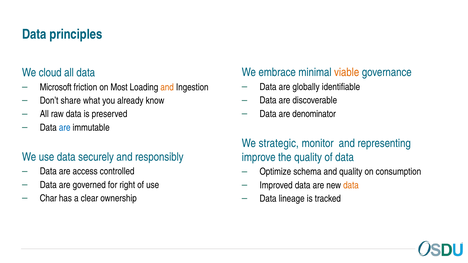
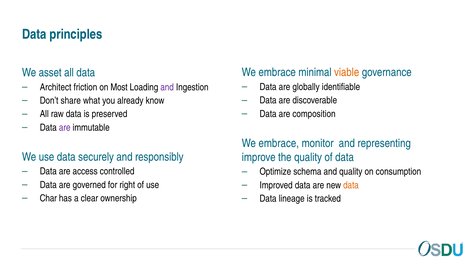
cloud: cloud -> asset (50, 73)
Microsoft: Microsoft -> Architect (56, 87)
and colour: orange -> purple (167, 87)
denominator: denominator -> composition (314, 114)
are colour: blue -> purple (65, 128)
strategic: strategic -> embrace (279, 143)
